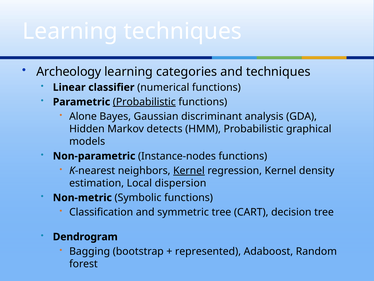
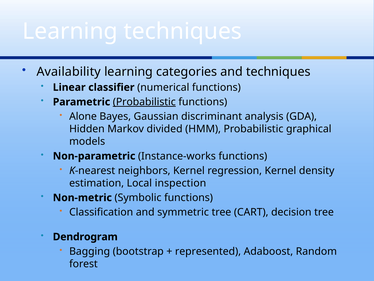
Archeology: Archeology -> Availability (69, 72)
detects: detects -> divided (165, 129)
Instance-nodes: Instance-nodes -> Instance-works (177, 156)
Kernel underline: present -> none (189, 170)
dispersion: dispersion -> inspection (180, 183)
